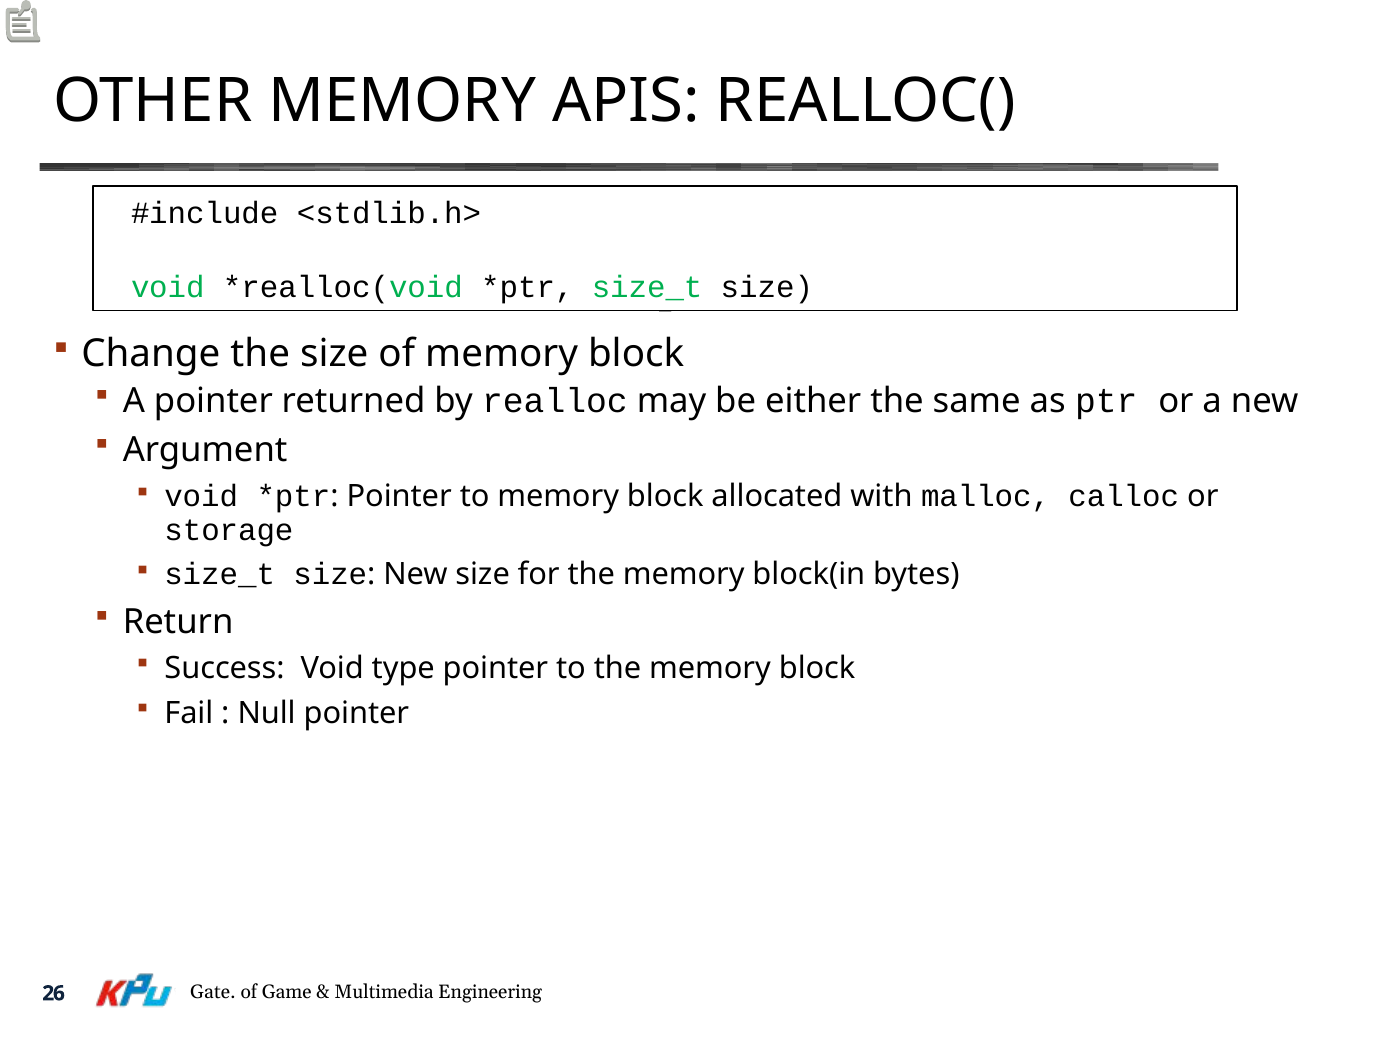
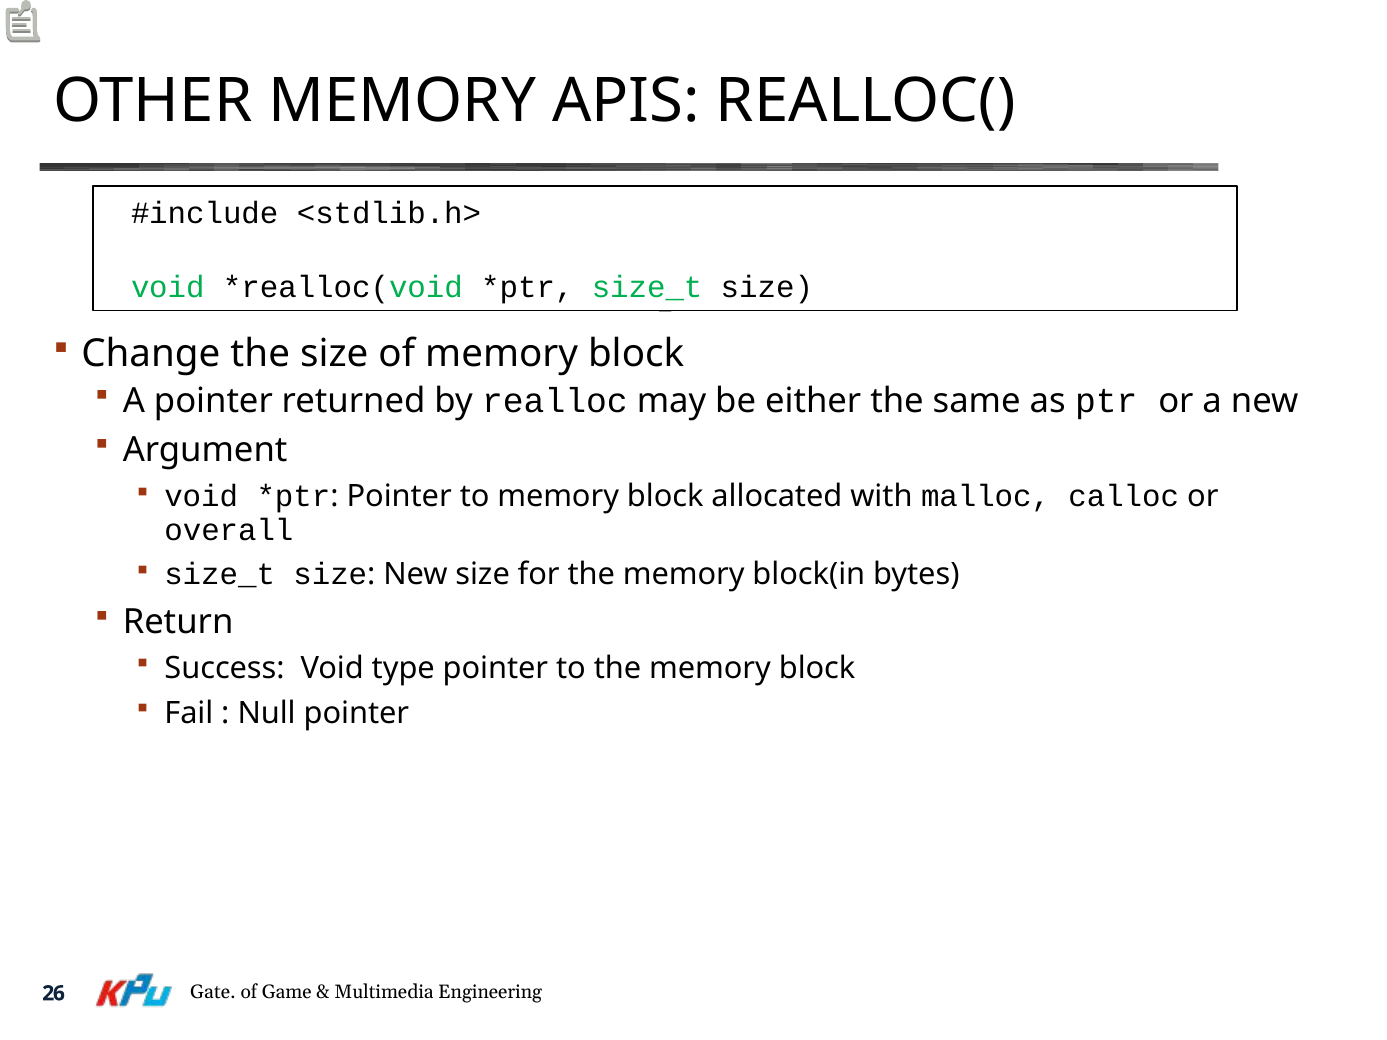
storage: storage -> overall (229, 530)
